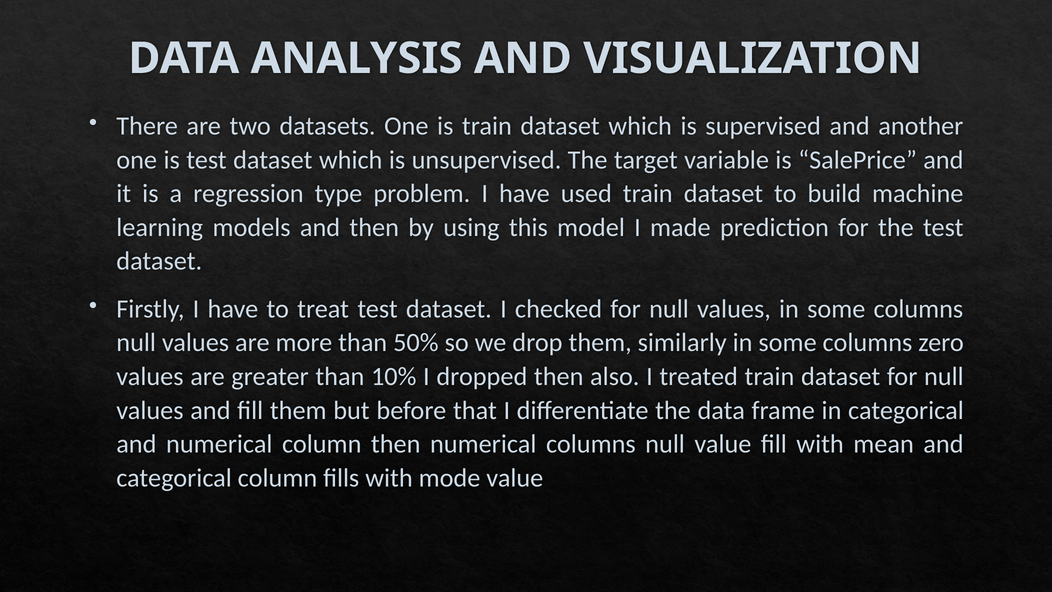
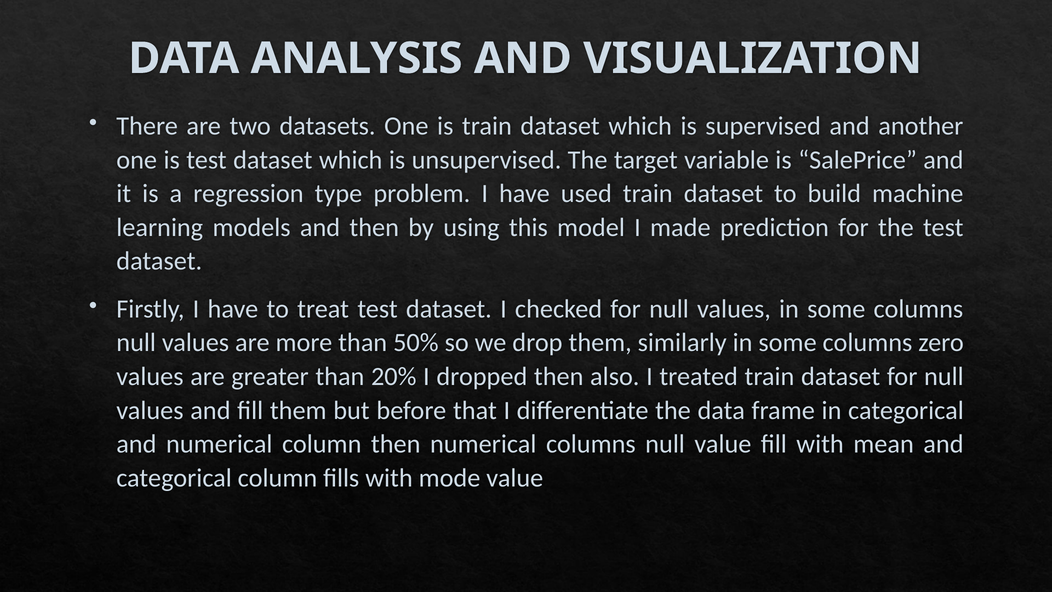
10%: 10% -> 20% (394, 376)
